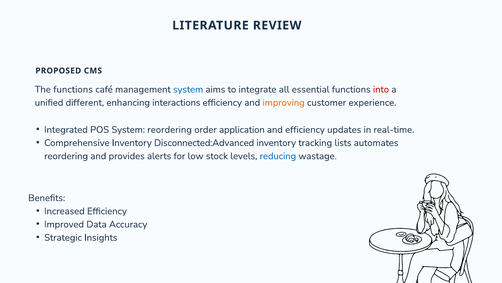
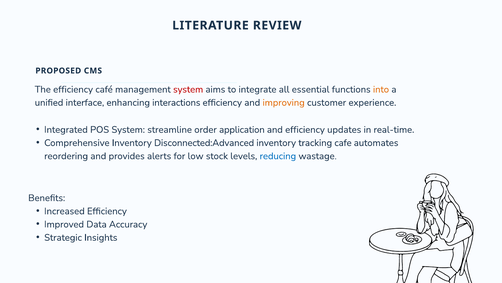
The functions: functions -> efficiency (73, 89)
system colour: blue -> red (188, 89)
into colour: red -> orange (381, 89)
different: different -> interface (85, 102)
System reordering: reordering -> streamline (170, 129)
lists: lists -> cafe (343, 143)
